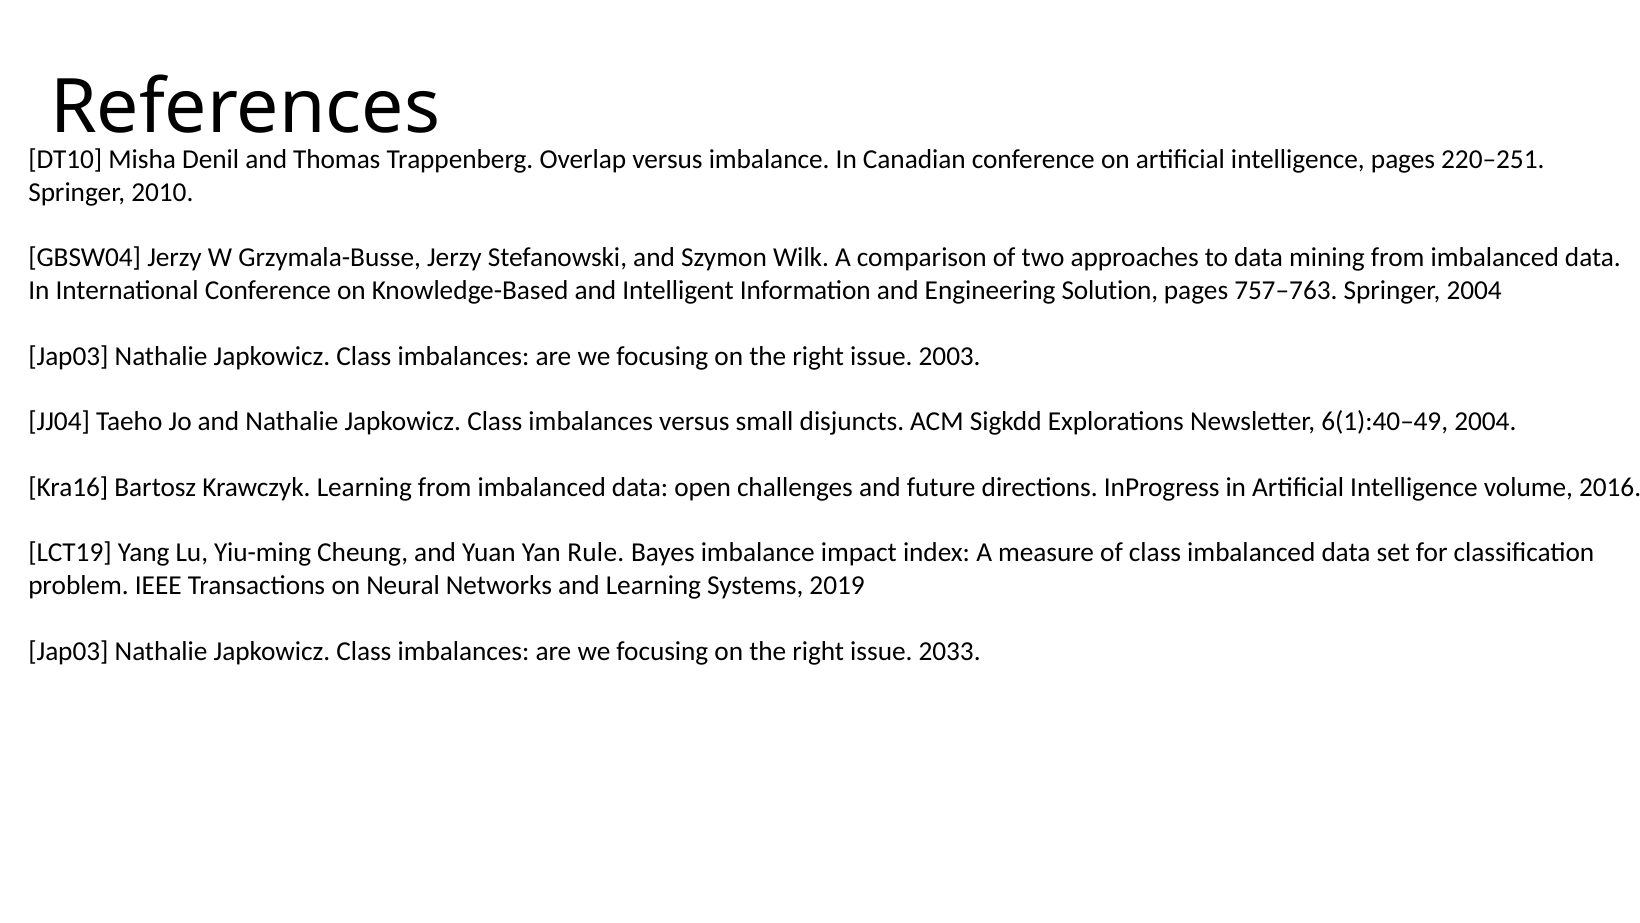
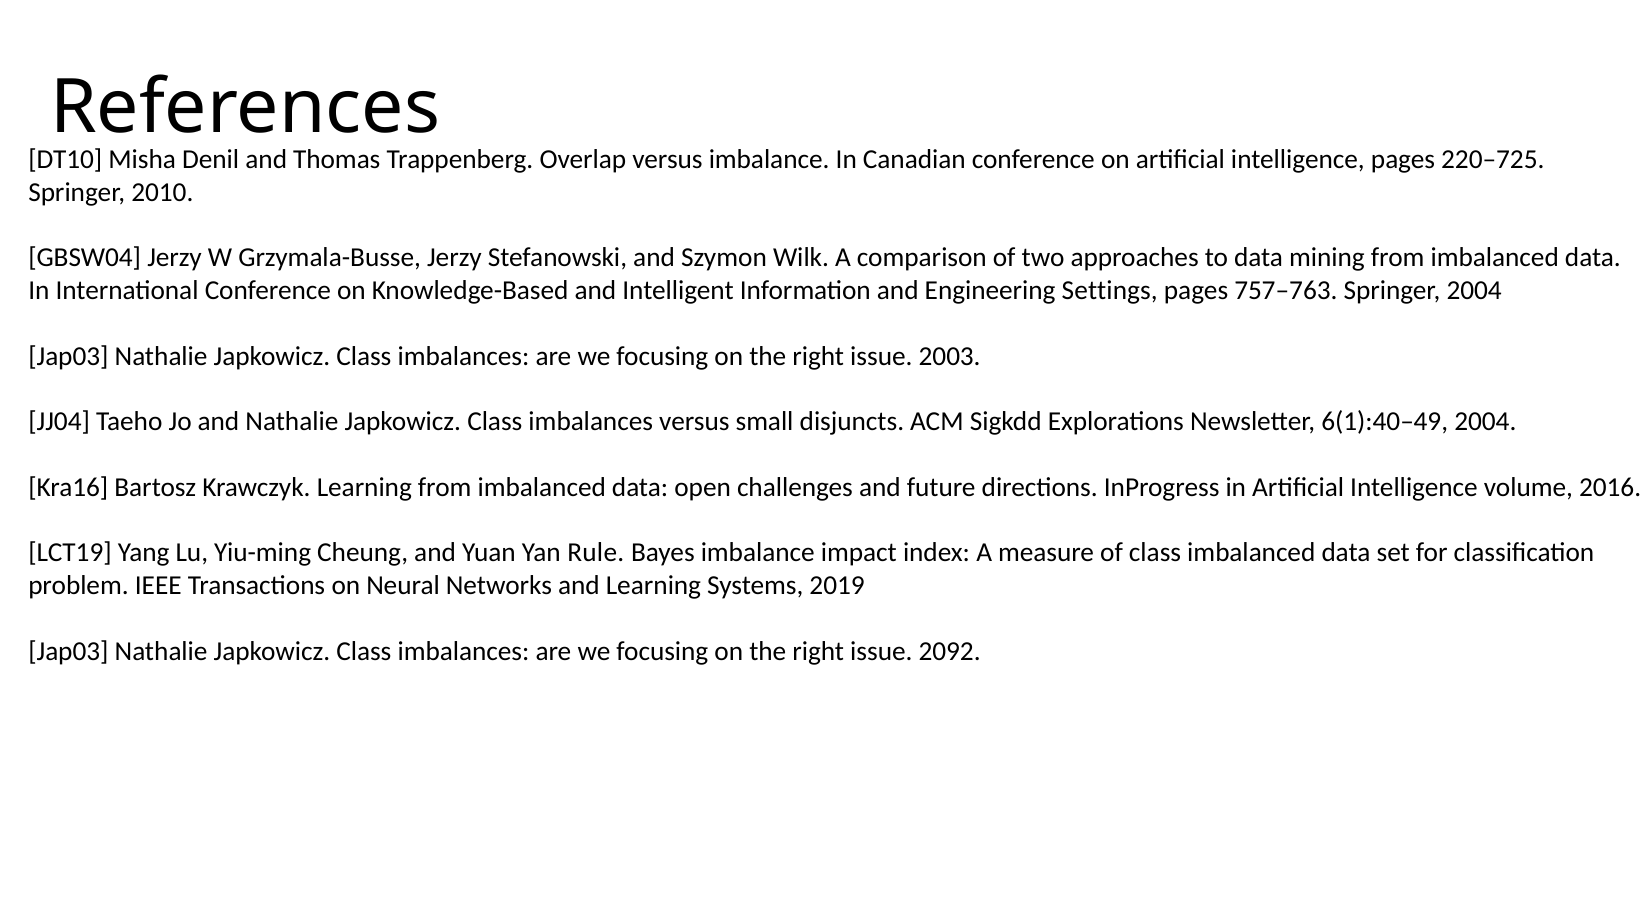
220–251: 220–251 -> 220–725 (1493, 159)
Solution: Solution -> Settings (1110, 290)
2033: 2033 -> 2092 (950, 651)
